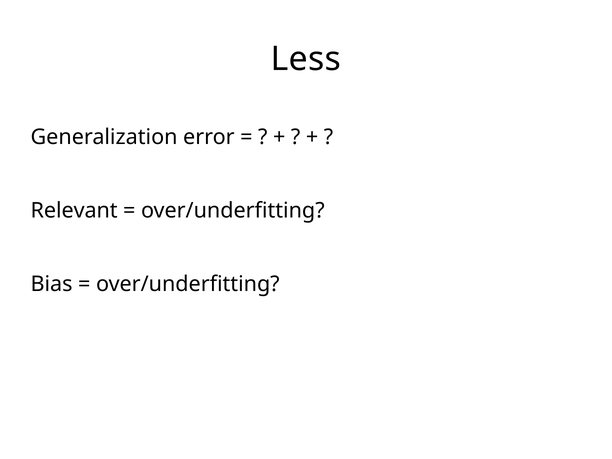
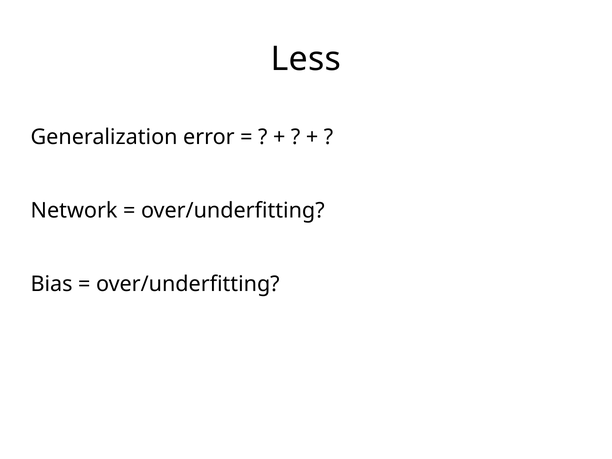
Relevant: Relevant -> Network (74, 211)
